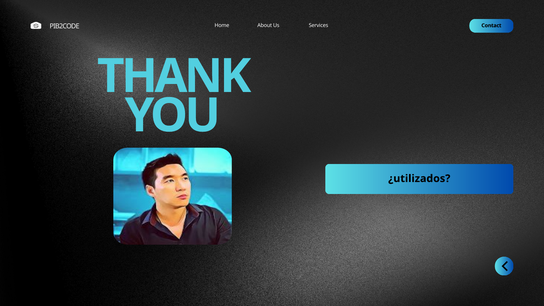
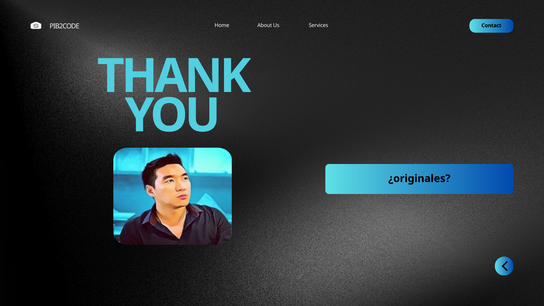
¿utilizados: ¿utilizados -> ¿originales (419, 179)
